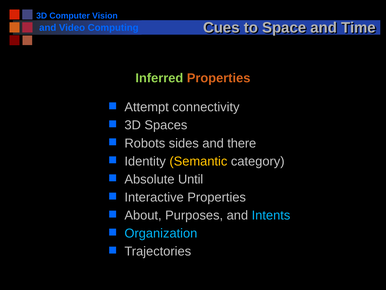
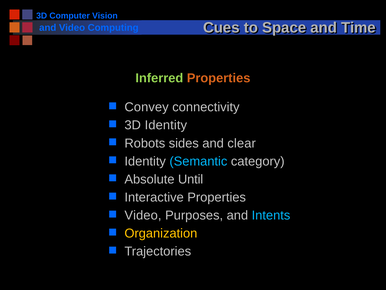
Attempt: Attempt -> Convey (147, 107)
3D Spaces: Spaces -> Identity (166, 125)
there: there -> clear (242, 143)
Semantic colour: yellow -> light blue (198, 161)
About: About -> Video (143, 215)
Organization colour: light blue -> yellow (161, 233)
